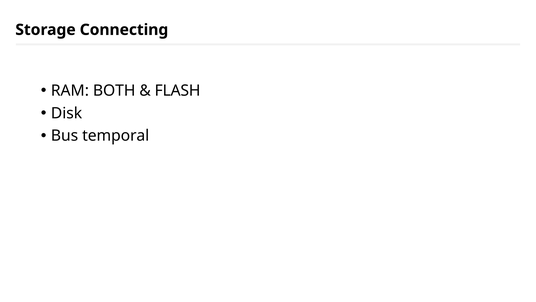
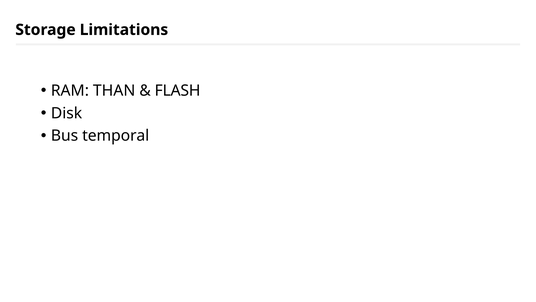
Connecting: Connecting -> Limitations (124, 30)
BOTH: BOTH -> THAN (114, 91)
